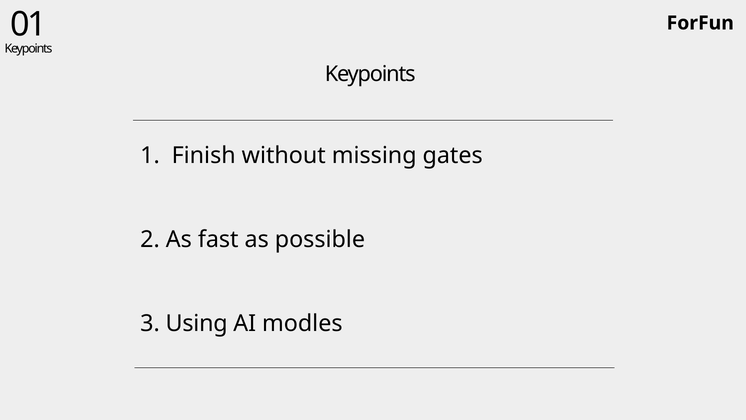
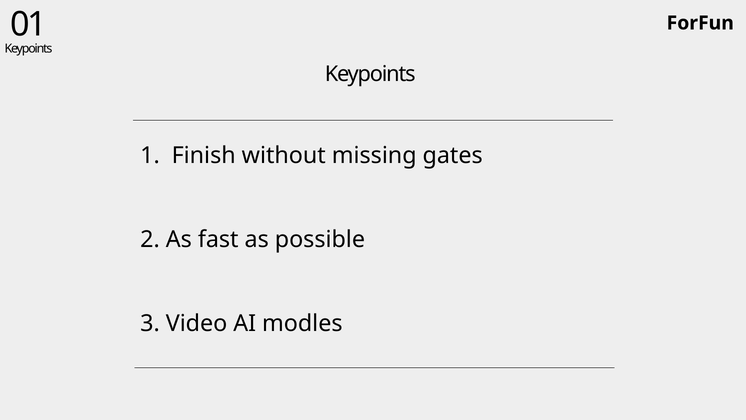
Using: Using -> Video (197, 323)
